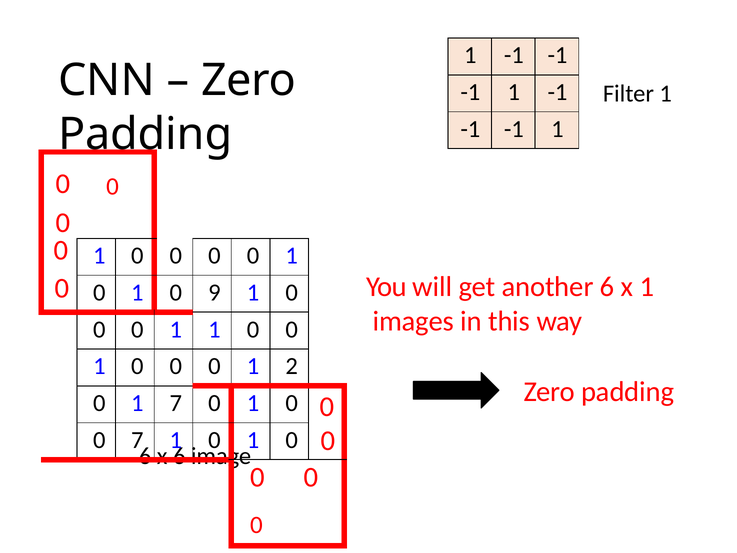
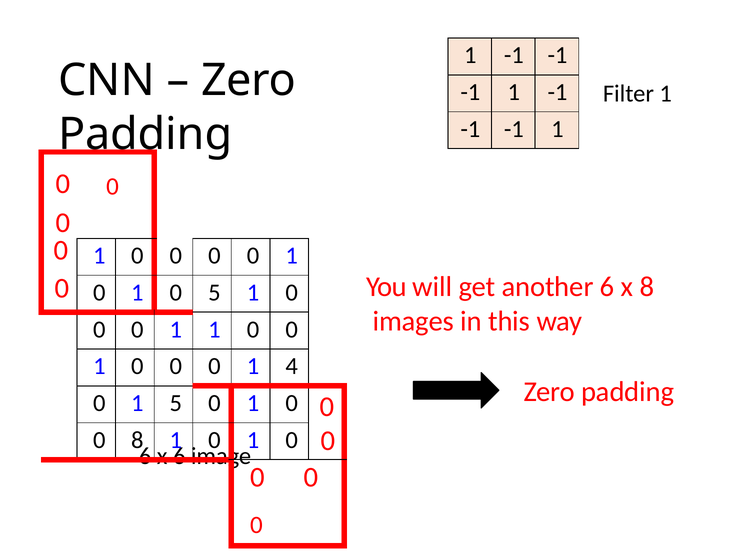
x 1: 1 -> 8 (647, 287)
0 9: 9 -> 5 (214, 292)
2: 2 -> 4 (292, 366)
1 7: 7 -> 5 (176, 403)
0 7: 7 -> 8 (137, 440)
